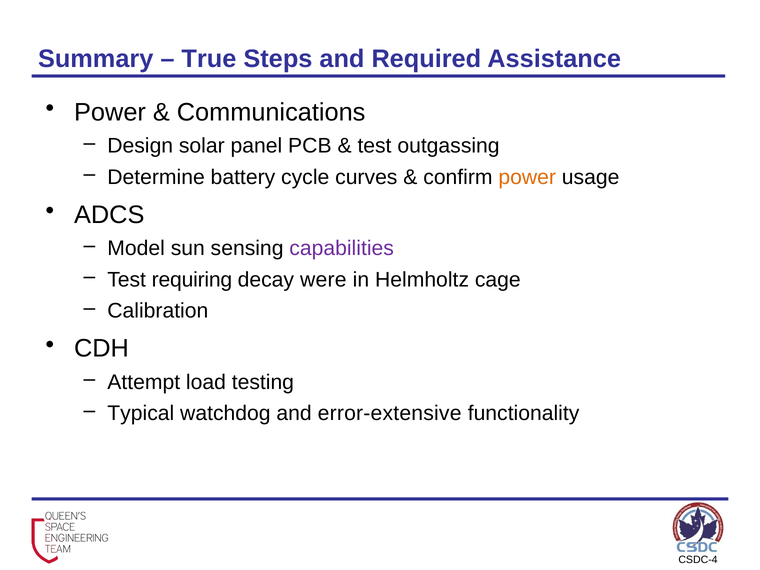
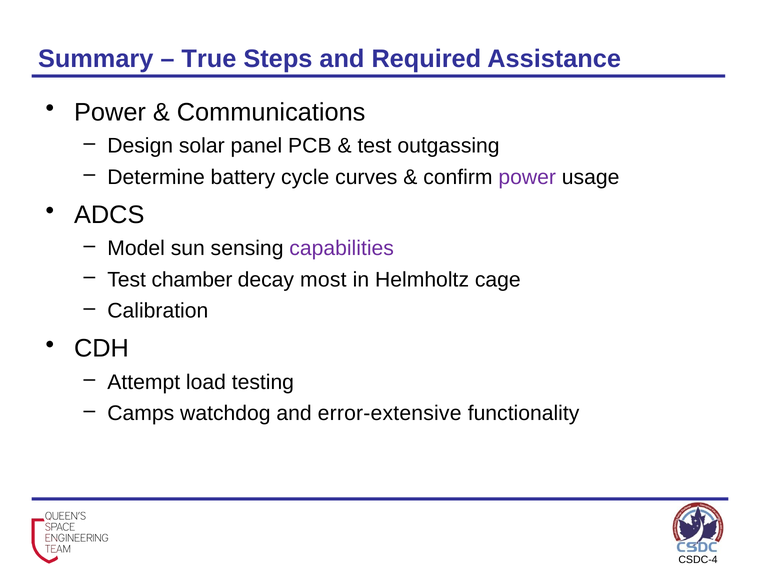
power colour: orange -> purple (527, 177)
requiring: requiring -> chamber (192, 280)
were: were -> most (323, 280)
Typical: Typical -> Camps (141, 413)
